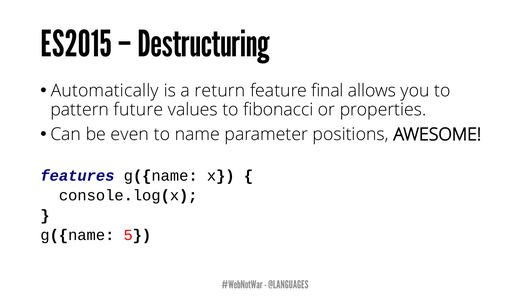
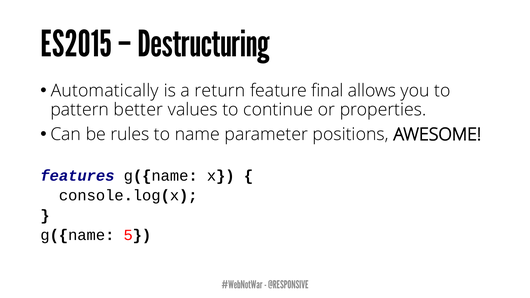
future: future -> better (138, 110)
fibonacci: fibonacci -> continue (278, 110)
even: even -> rules (130, 134)
@LANGUAGES: @LANGUAGES -> @RESPONSIVE (288, 285)
